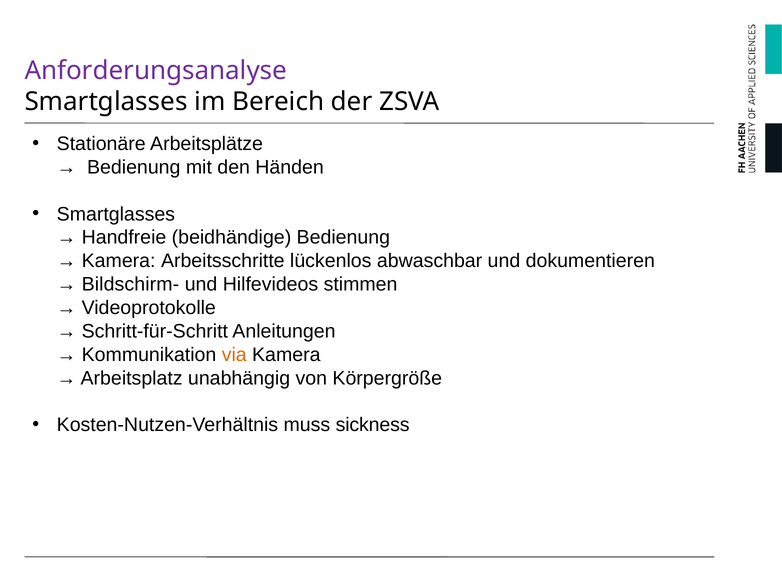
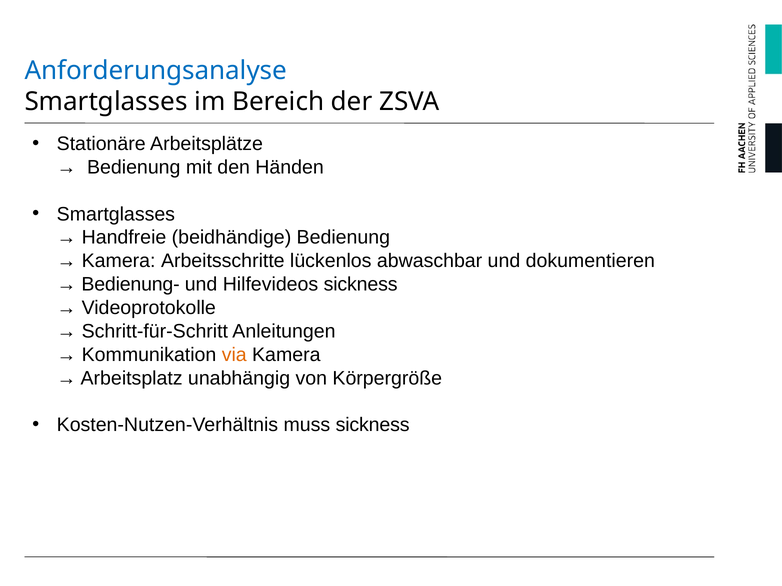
Anforderungsanalyse colour: purple -> blue (156, 71)
Bildschirm-: Bildschirm- -> Bedienung- (131, 285)
Hilfevideos stimmen: stimmen -> sickness (361, 285)
